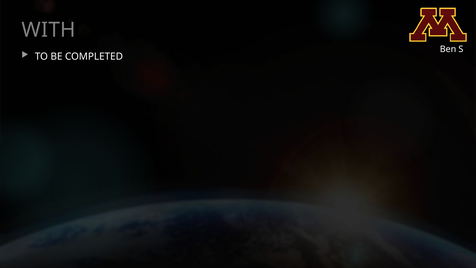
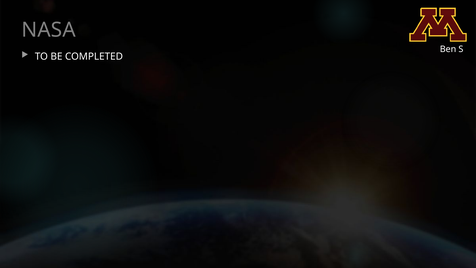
WITH: WITH -> NASA (49, 30)
